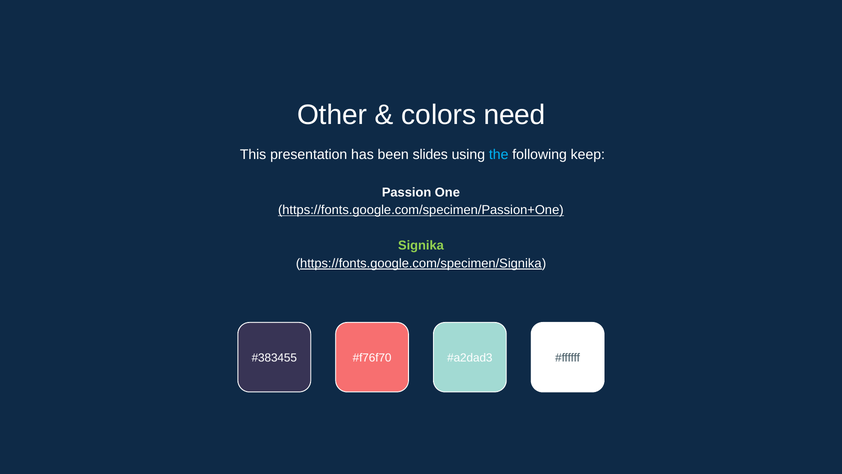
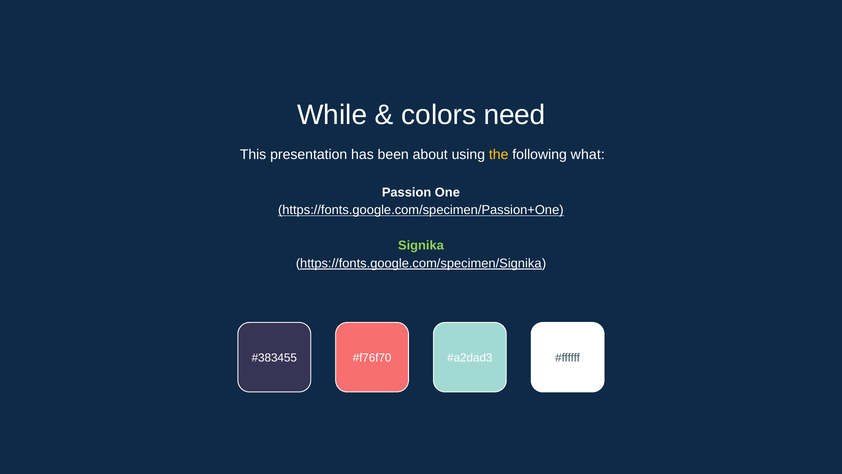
Other: Other -> While (332, 115)
slides: slides -> about (430, 155)
the colour: light blue -> yellow (499, 155)
keep: keep -> what (588, 155)
